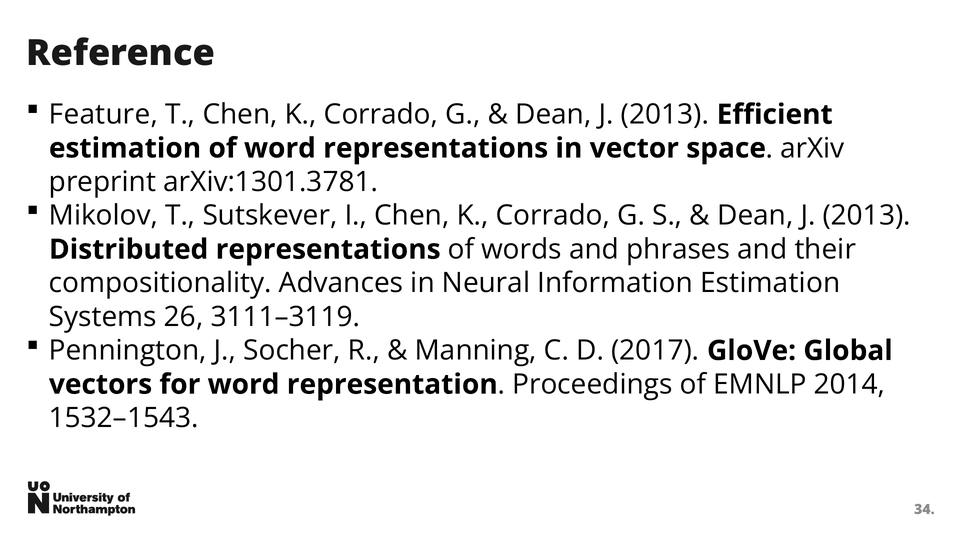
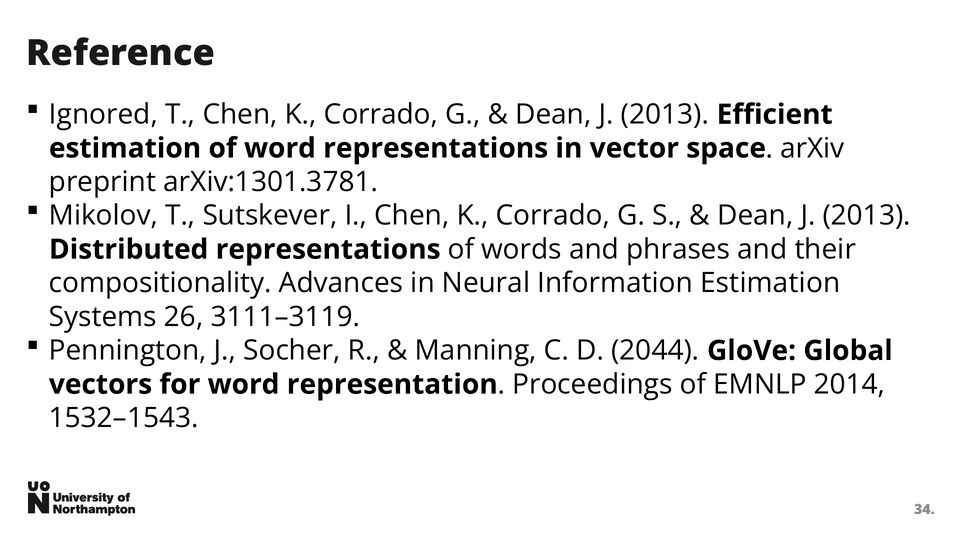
Feature: Feature -> Ignored (103, 114)
2017: 2017 -> 2044 (655, 350)
